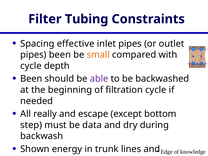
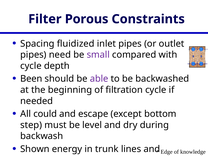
Tubing: Tubing -> Porous (87, 19)
effective: effective -> fluidized (76, 44)
pipes been: been -> need (60, 55)
small colour: orange -> purple (98, 55)
really: really -> could (45, 114)
data: data -> level (92, 125)
